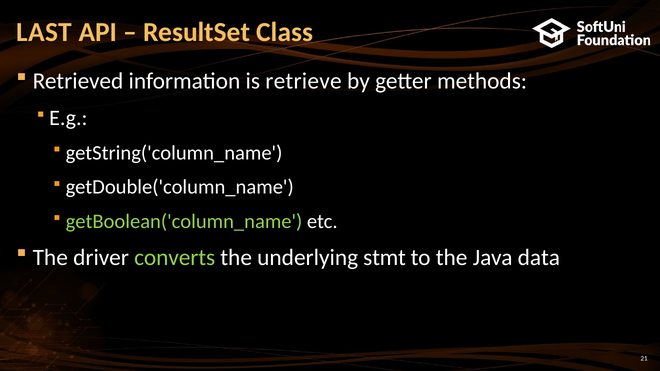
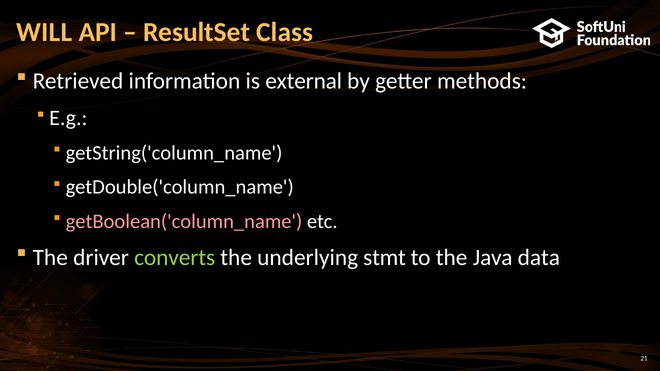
LAST: LAST -> WILL (44, 32)
retrieve: retrieve -> external (304, 81)
getBoolean('column_name colour: light green -> pink (184, 222)
